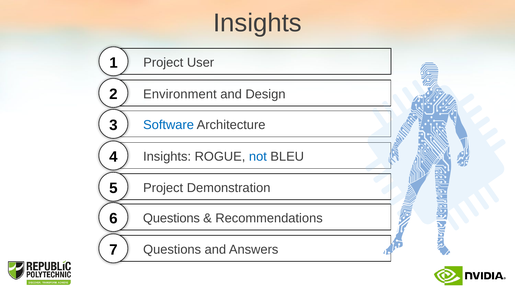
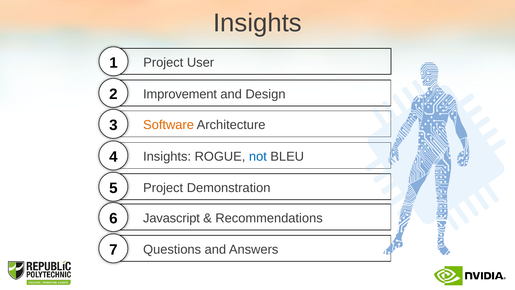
Environment: Environment -> Improvement (180, 94)
Software colour: blue -> orange (169, 125)
Questions: Questions -> Javascript (171, 218)
